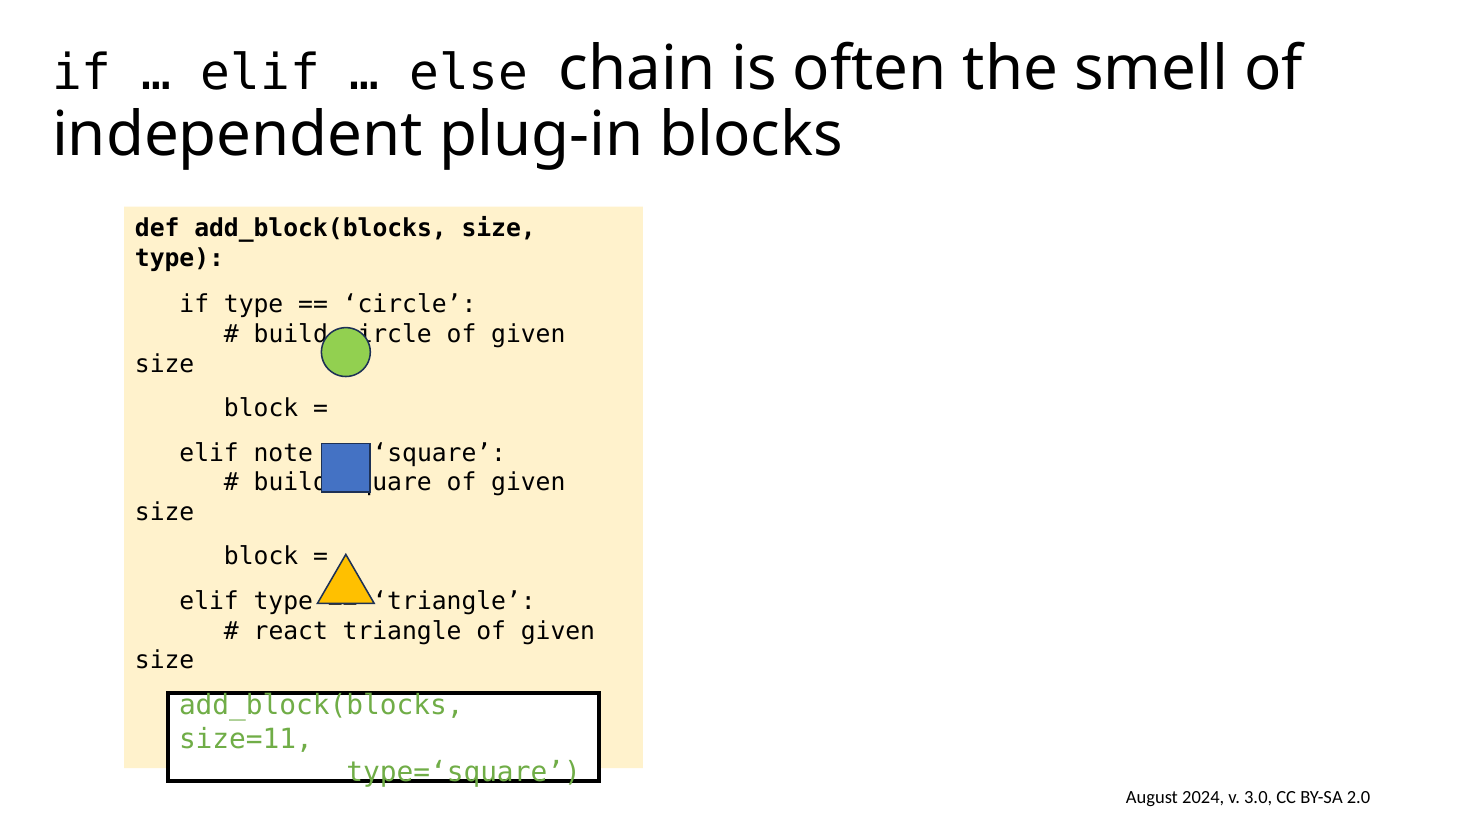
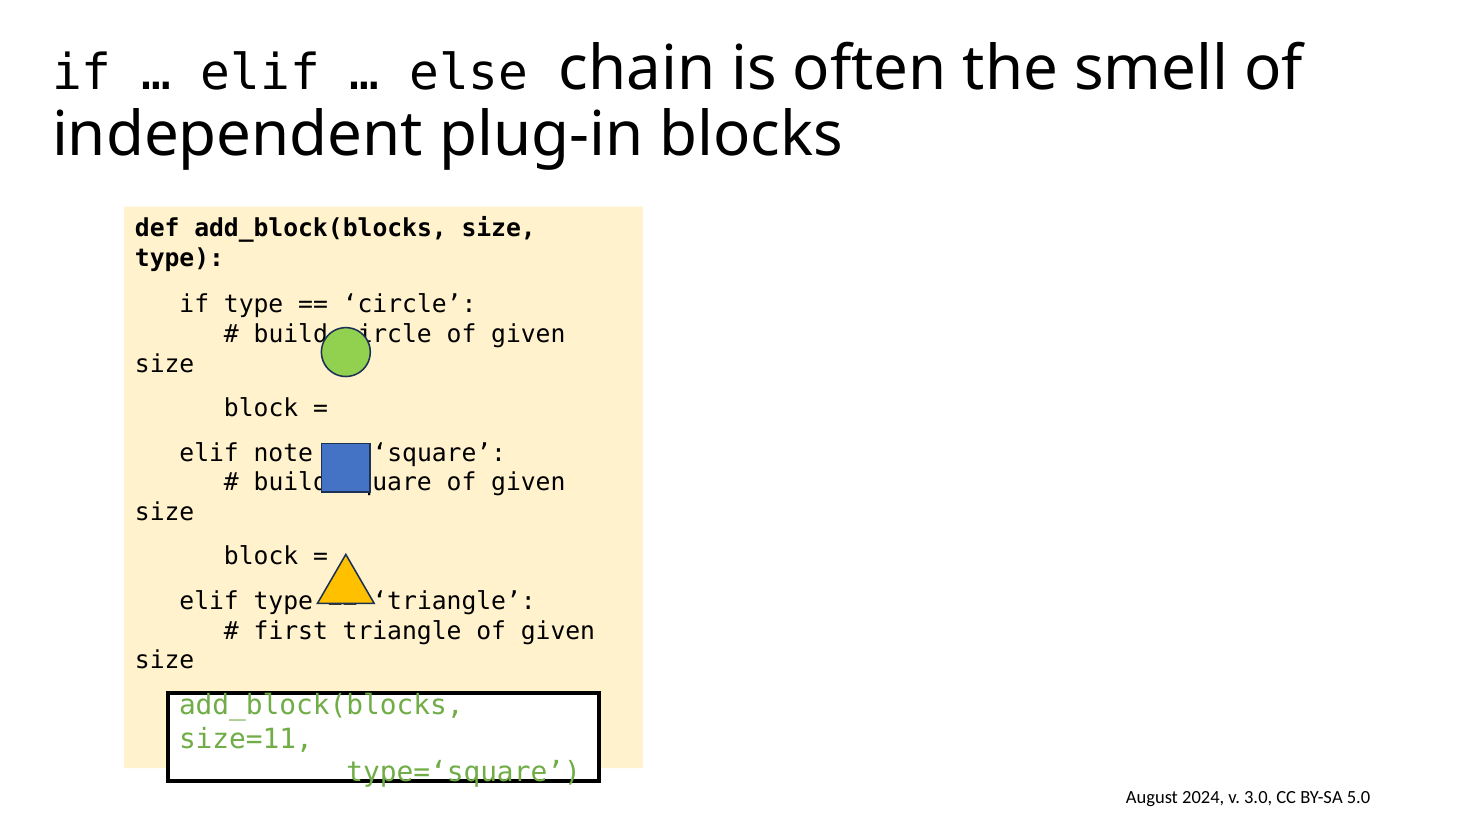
react: react -> first (291, 631)
2.0: 2.0 -> 5.0 (1359, 797)
